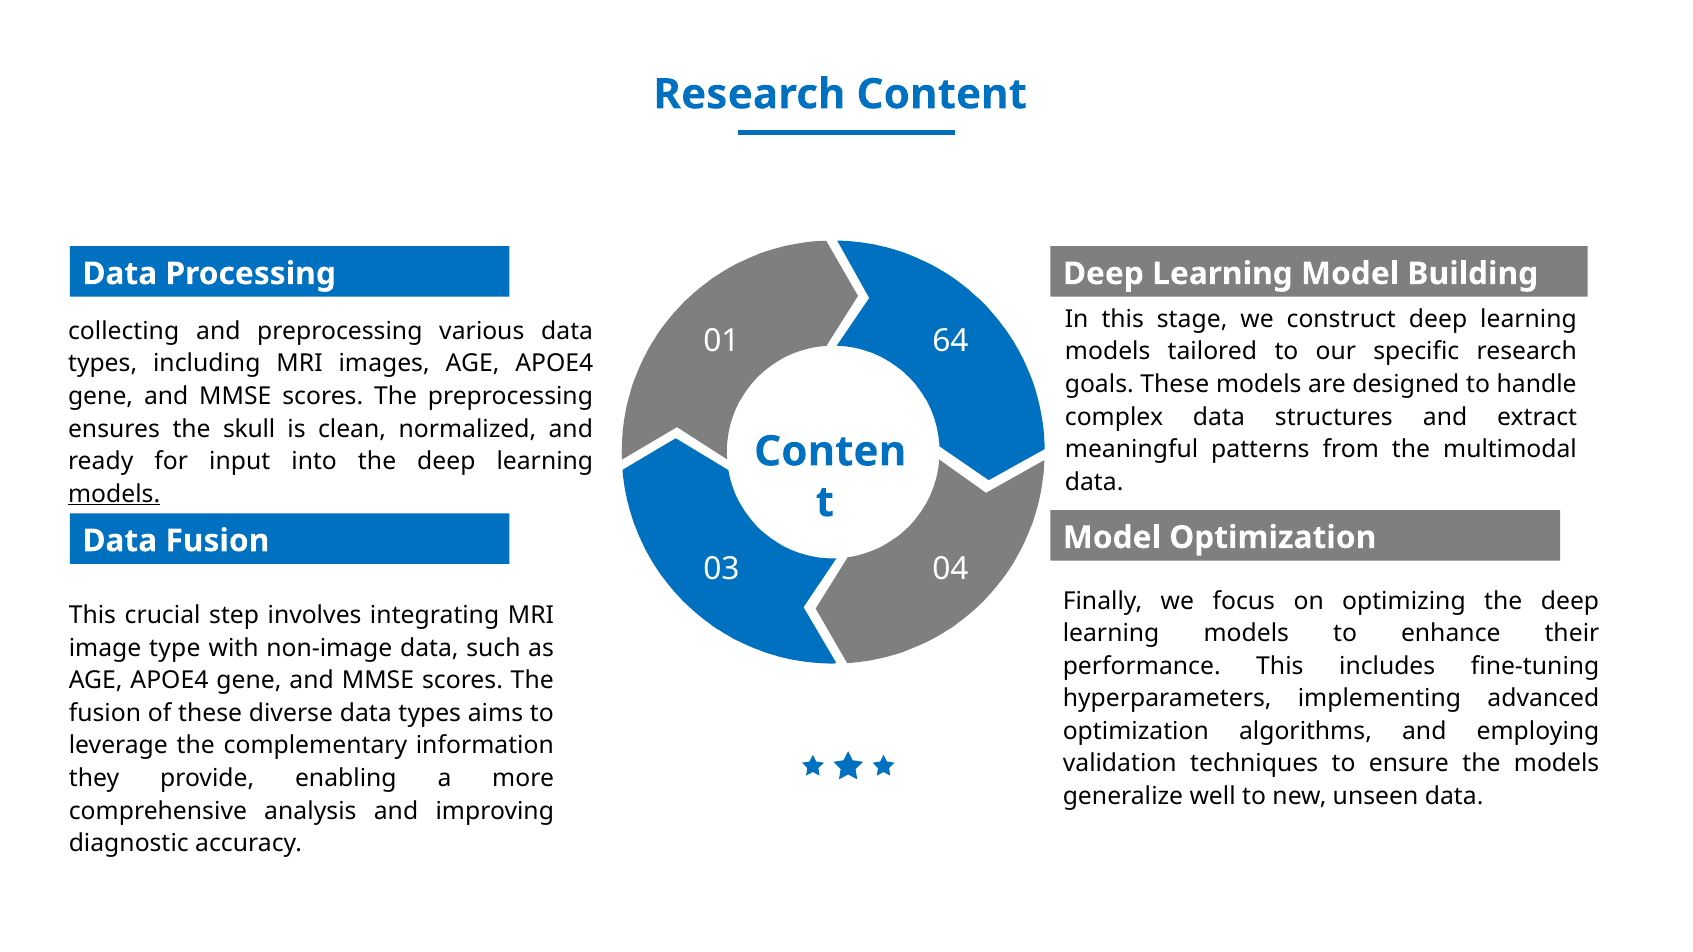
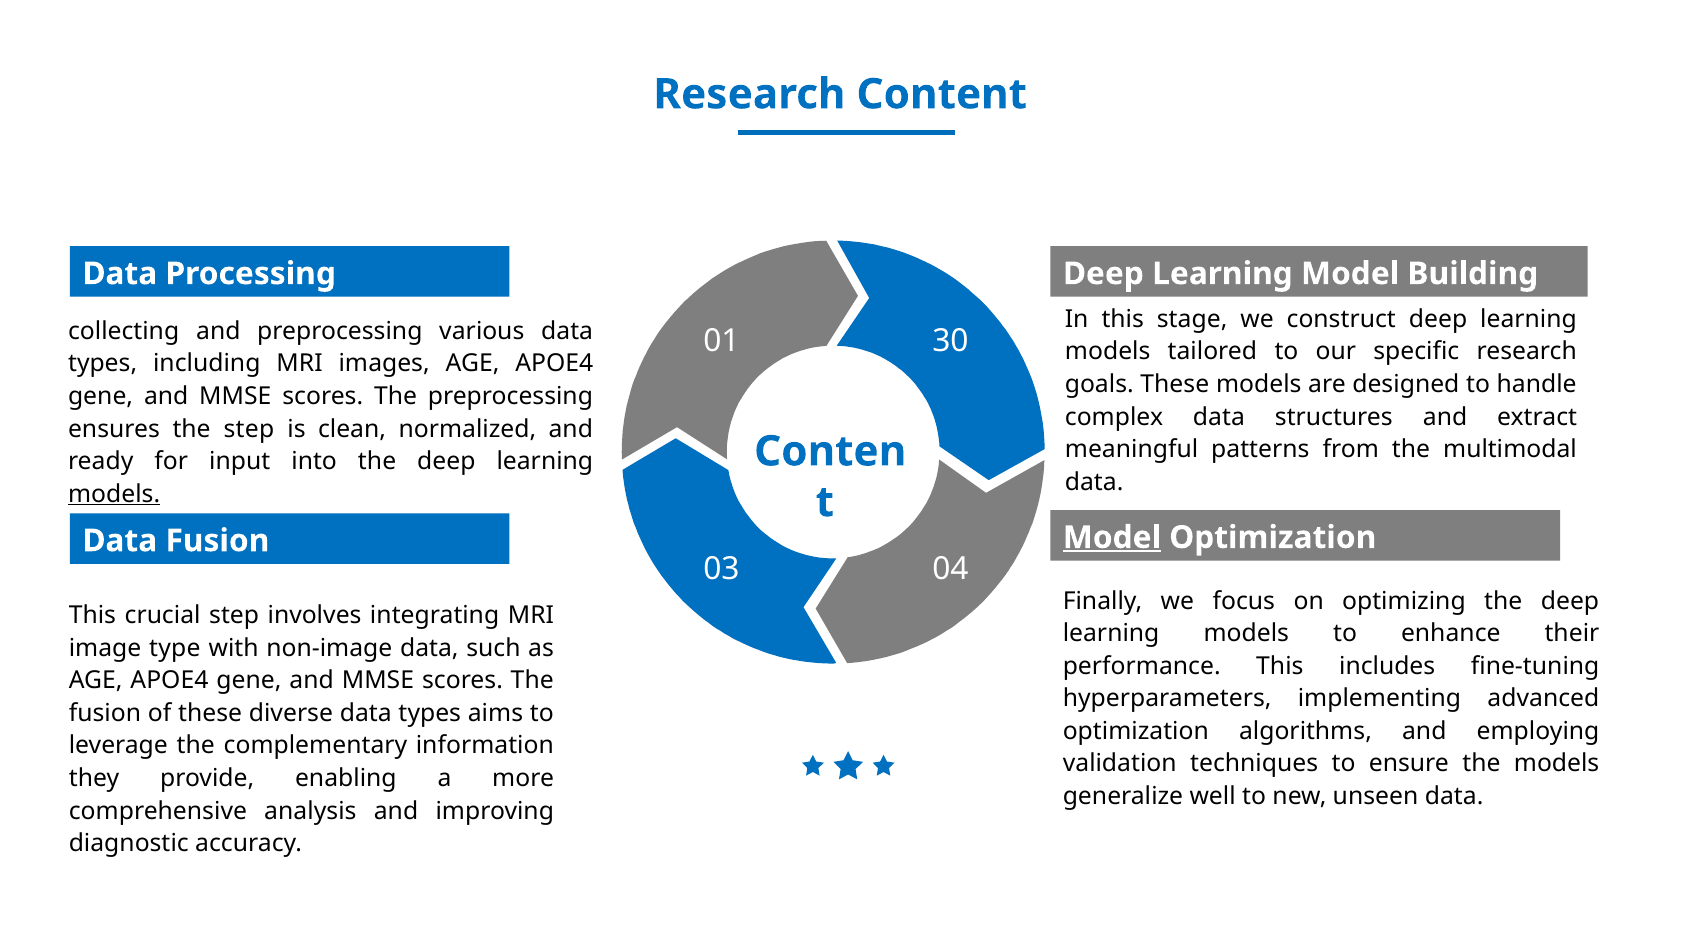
64: 64 -> 30 (951, 341)
the skull: skull -> step (249, 429)
Model underline: none -> present (1112, 538)
